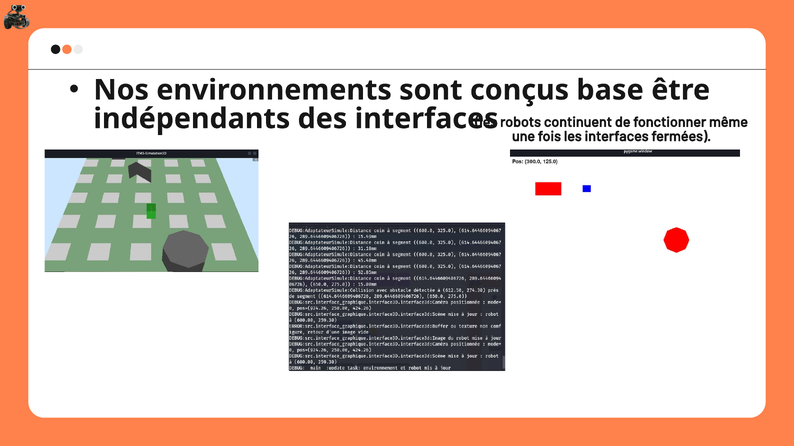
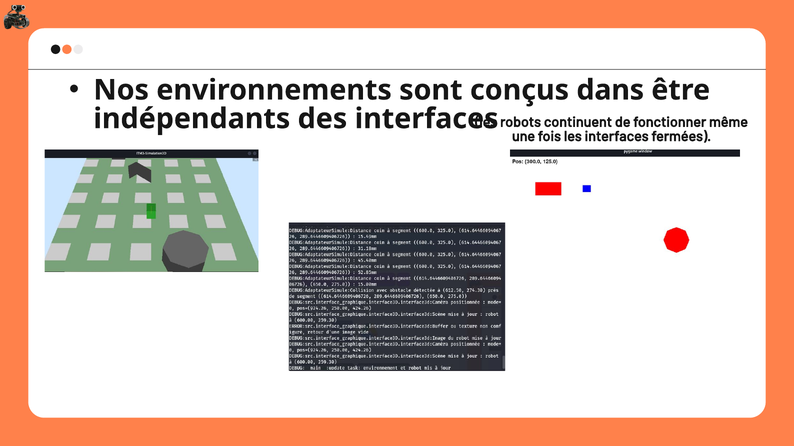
base: base -> dans (610, 90)
